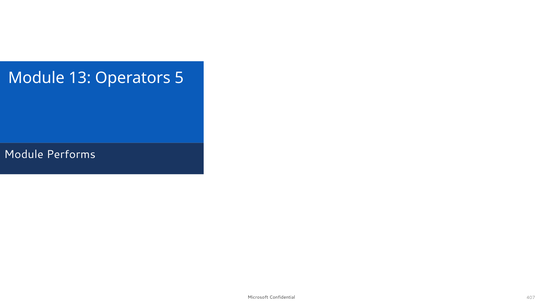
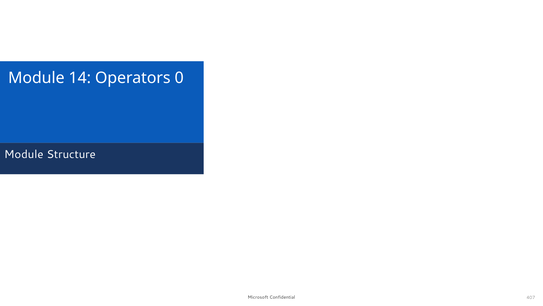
13: 13 -> 14 (80, 78)
5: 5 -> 0 (179, 78)
Performs: Performs -> Structure (71, 154)
